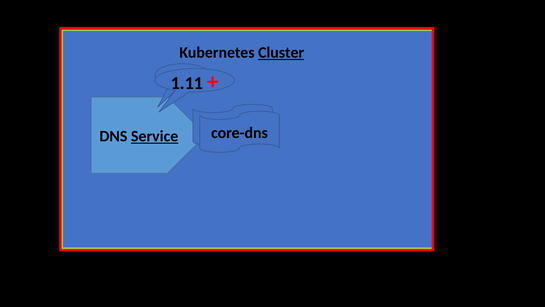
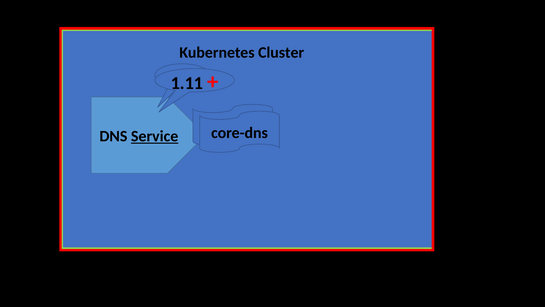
Cluster underline: present -> none (281, 53)
